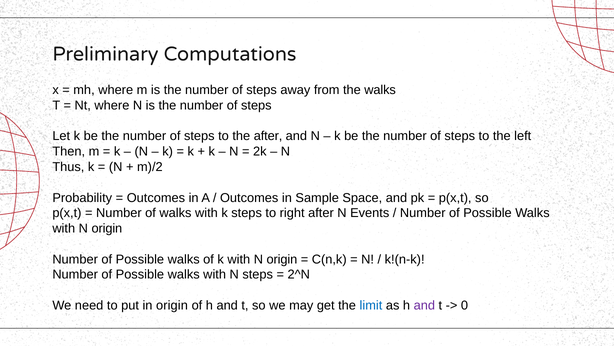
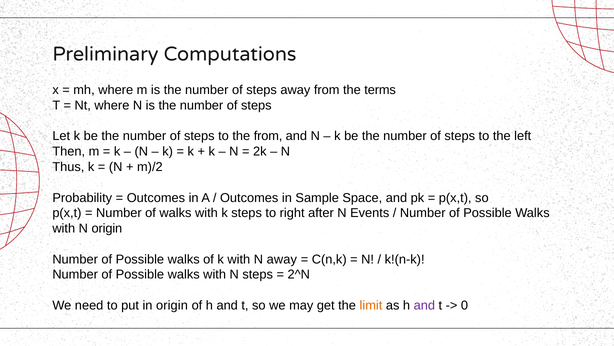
the walks: walks -> terms (380, 90)
the after: after -> from (268, 136)
k with N origin: origin -> away (282, 259)
limit colour: blue -> orange (371, 305)
